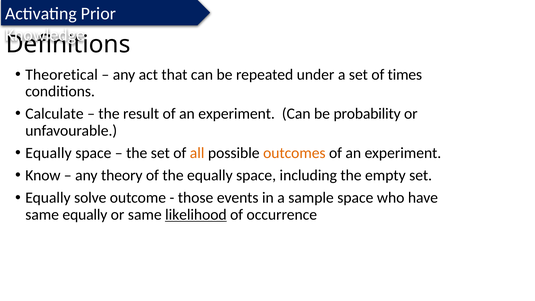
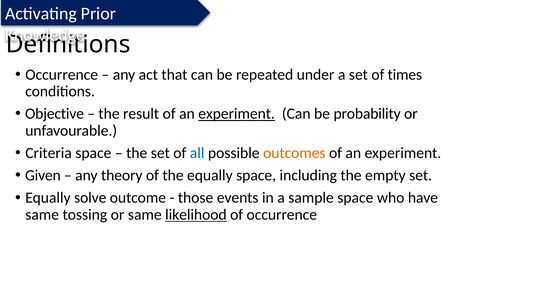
Theoretical: Theoretical -> Occurrence (62, 75)
Calculate: Calculate -> Objective (55, 114)
experiment underline: none -> present (237, 114)
Equally: Equally -> Criteria (49, 153)
all colour: orange -> blue (197, 153)
Know: Know -> Given (43, 175)
same equally: equally -> tossing (85, 215)
